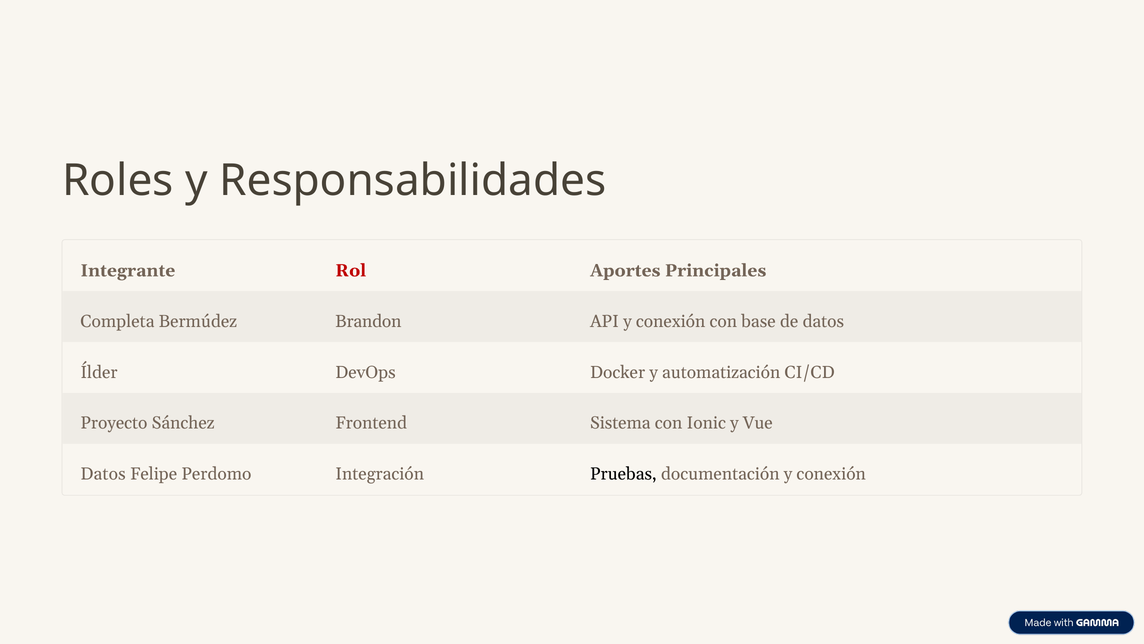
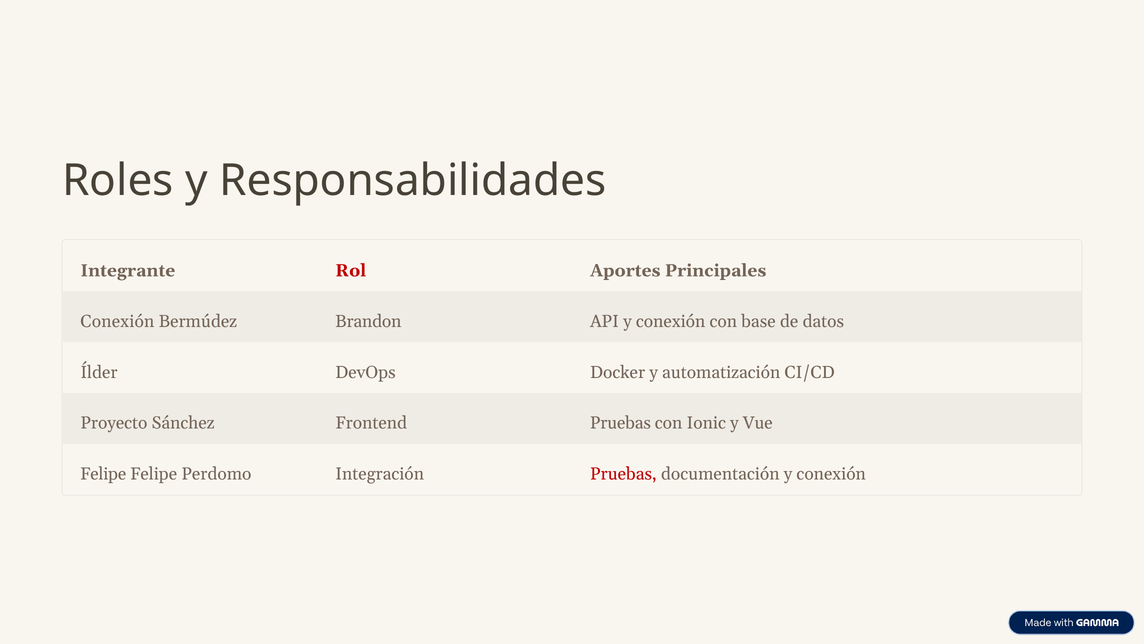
Completa: Completa -> Conexión (117, 321)
Frontend Sistema: Sistema -> Pruebas (620, 423)
Datos: Datos -> Felipe (103, 474)
Pruebas colour: black -> red (623, 474)
